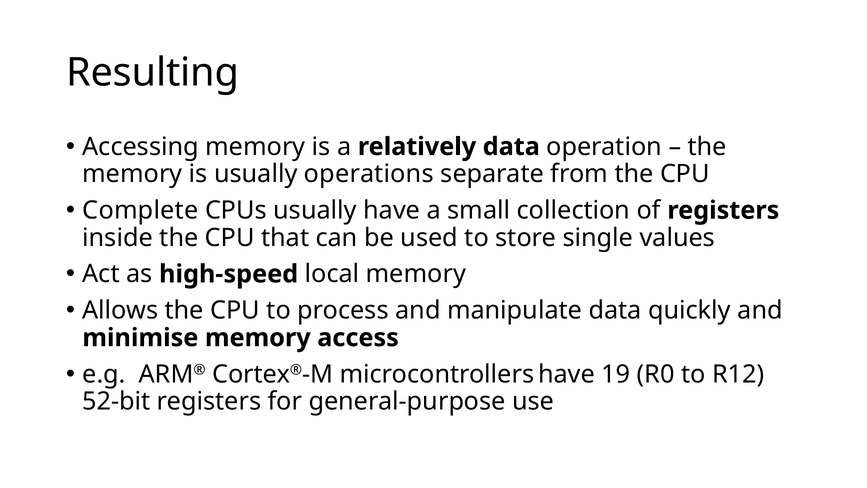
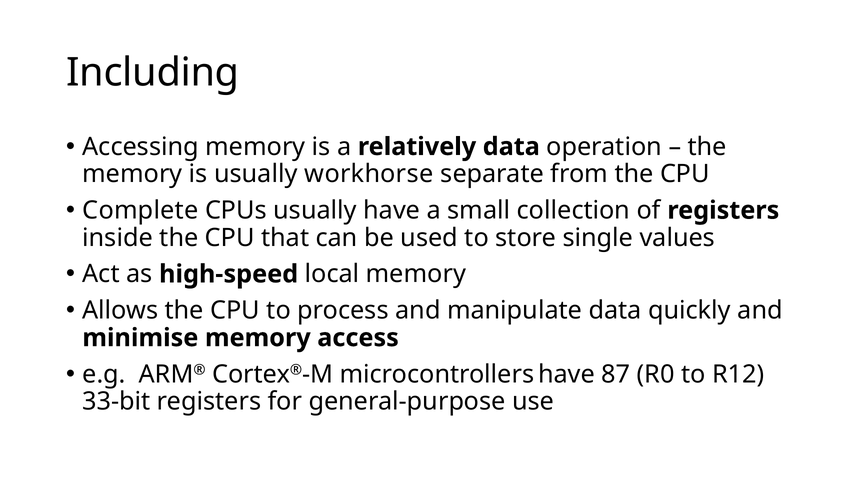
Resulting: Resulting -> Including (153, 73)
operations: operations -> workhorse (369, 174)
19: 19 -> 87 (616, 374)
52-bit: 52-bit -> 33-bit (116, 401)
